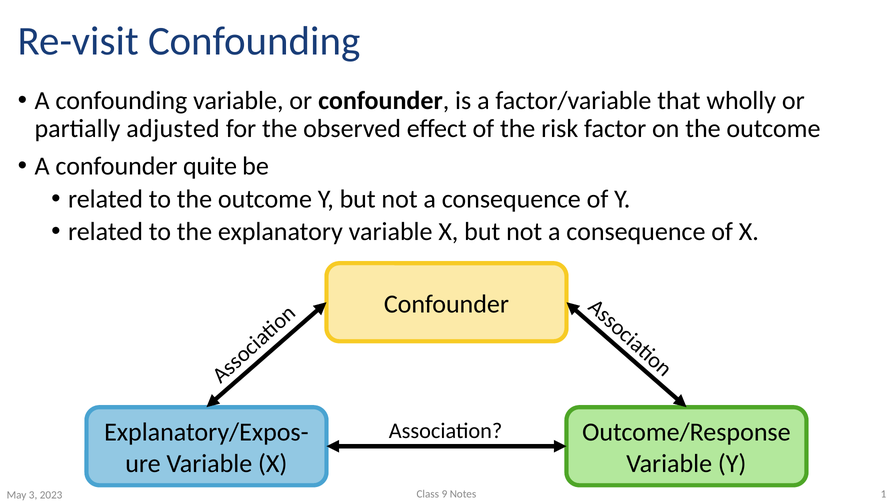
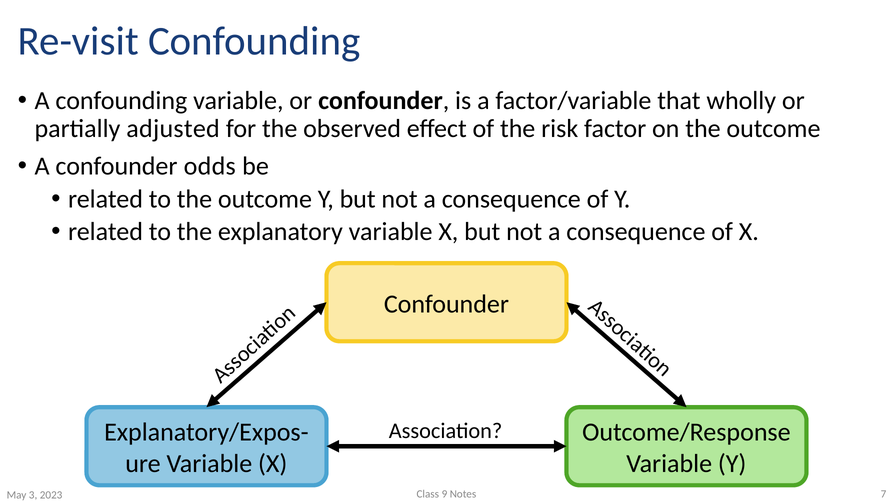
quite: quite -> odds (210, 166)
1: 1 -> 7 (884, 495)
